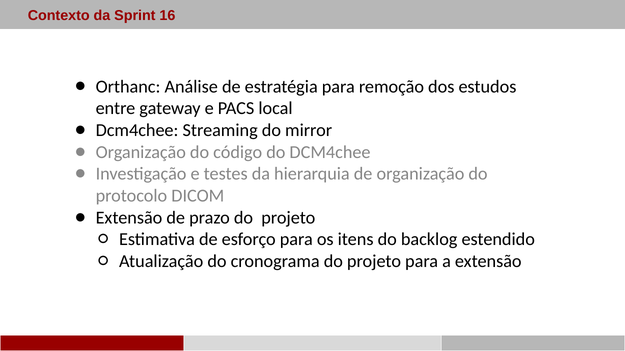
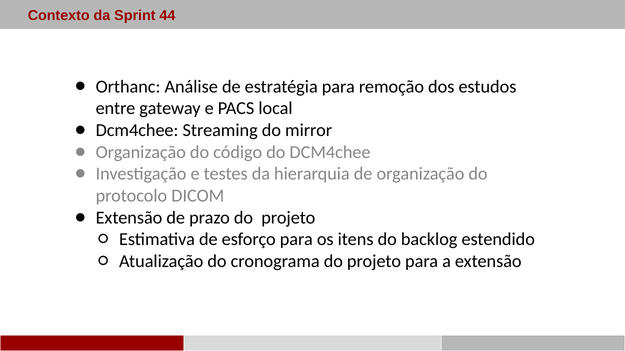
16: 16 -> 44 (167, 15)
